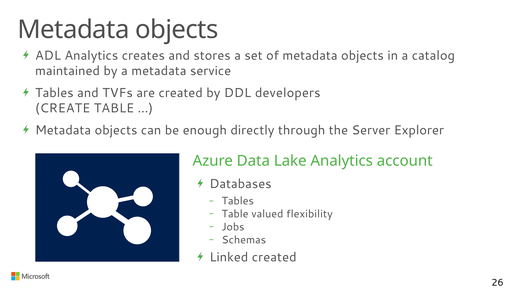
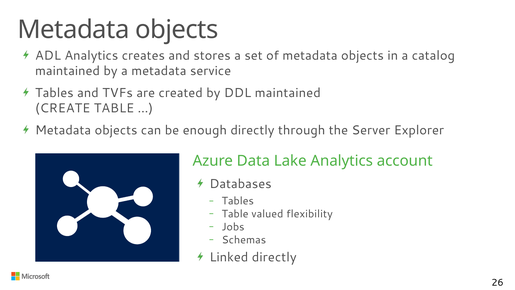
DDL developers: developers -> maintained (288, 93)
Linked created: created -> directly (274, 257)
